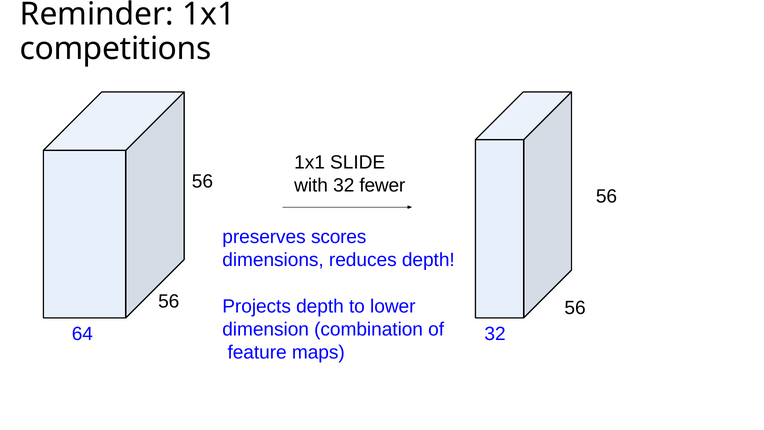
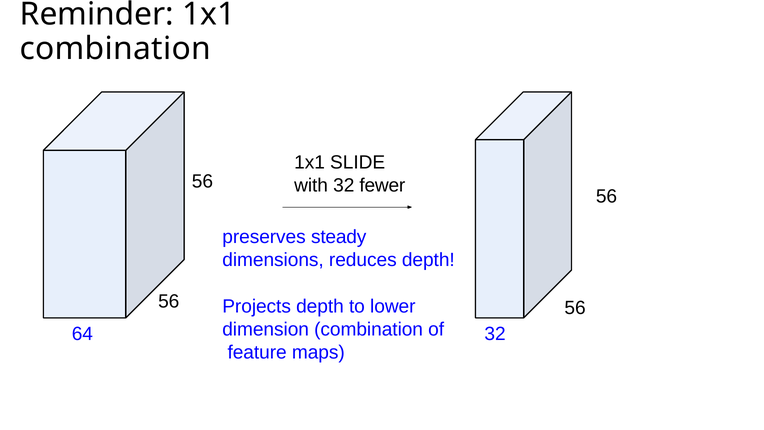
competitions: competitions -> combination (115, 49)
scores: scores -> steady (339, 237)
